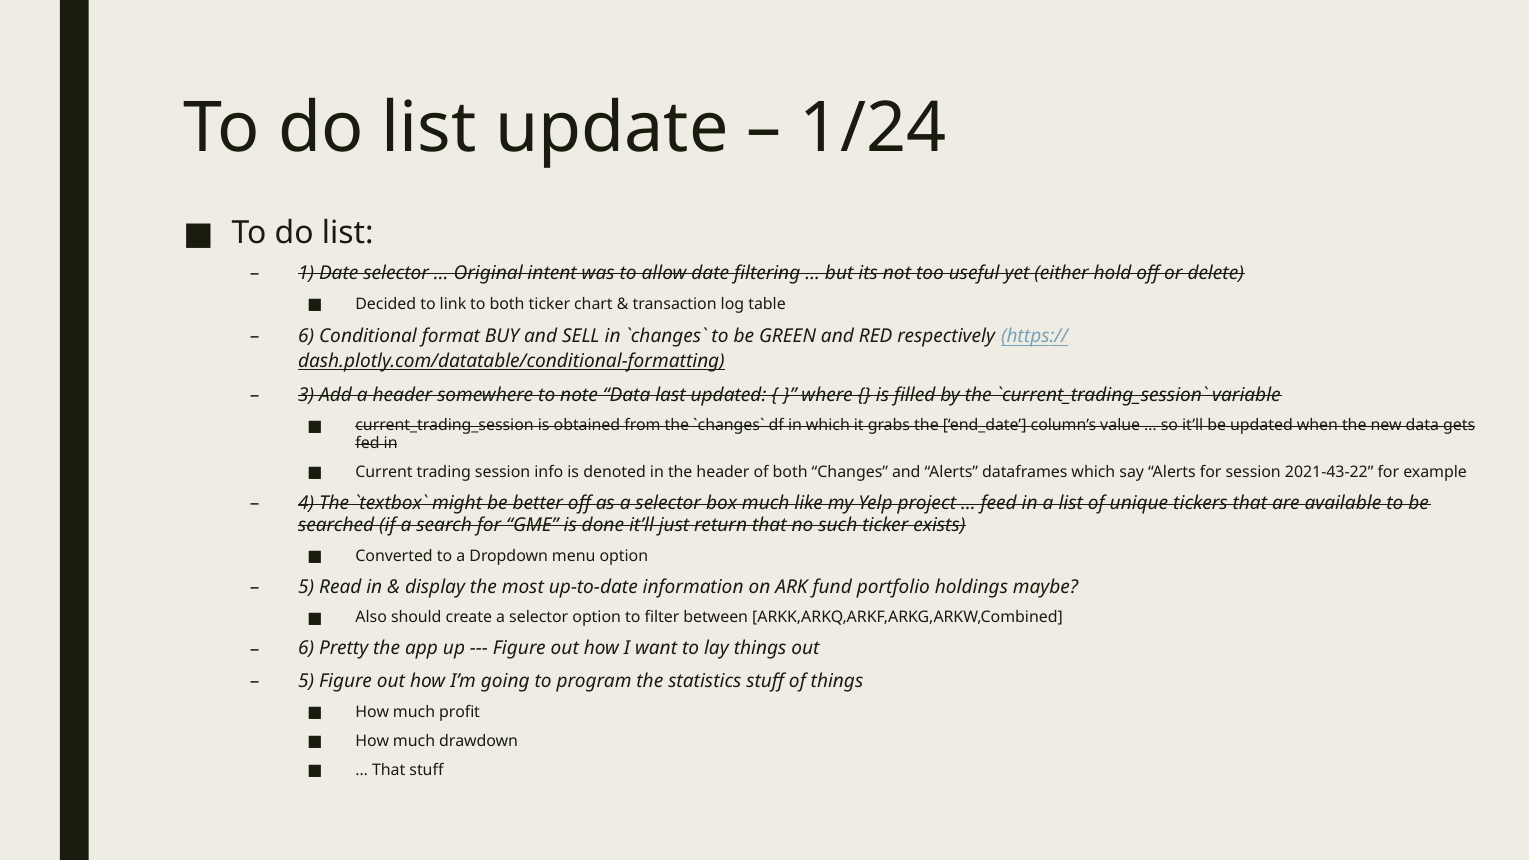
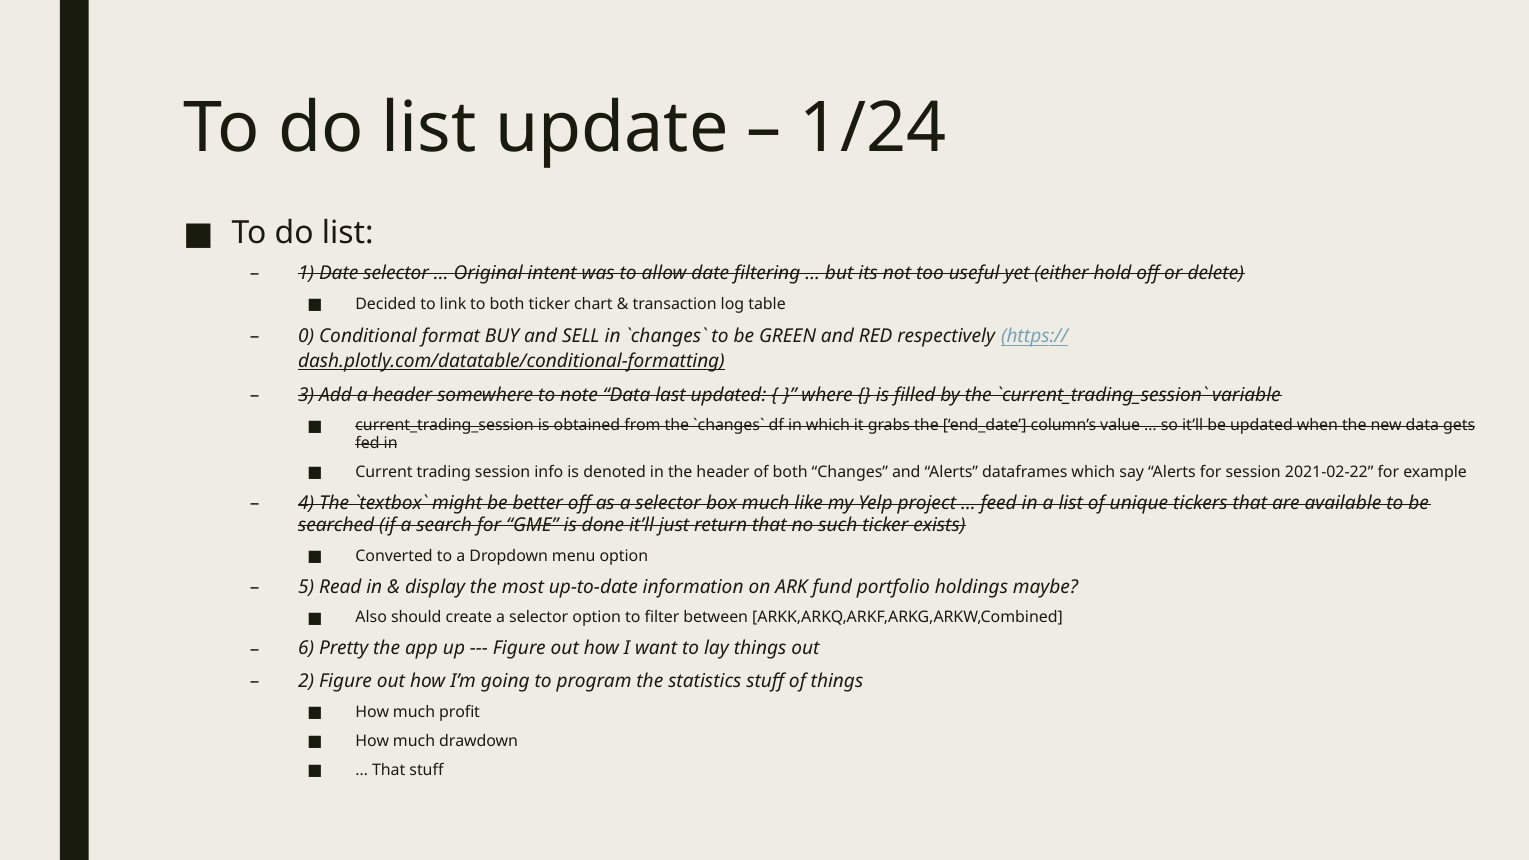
6: 6 -> 0 (306, 337)
2021-43-22: 2021-43-22 -> 2021-02-22 (1329, 473)
5: 5 -> 2 (306, 681)
